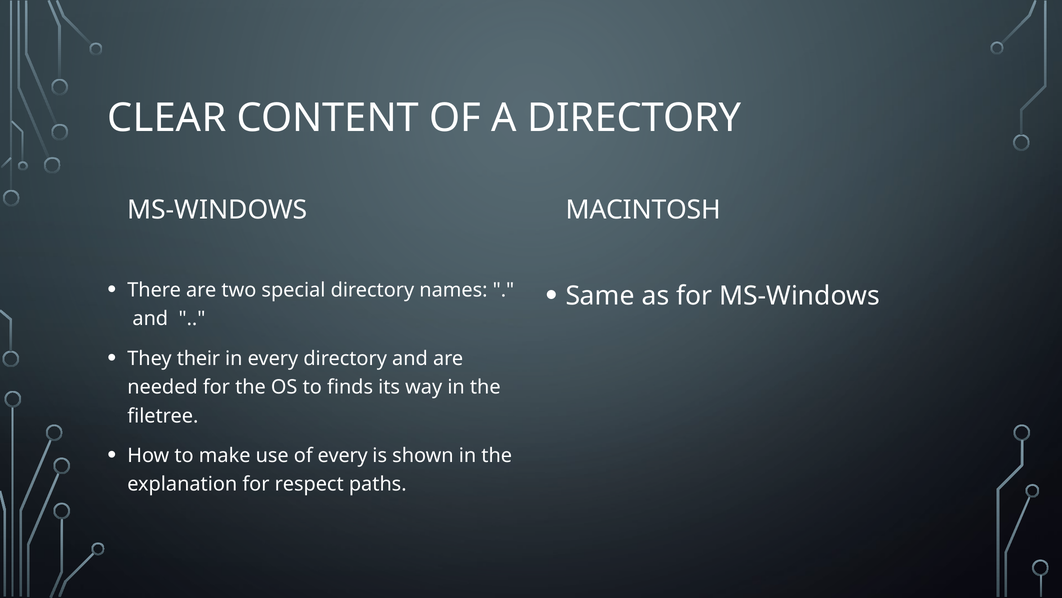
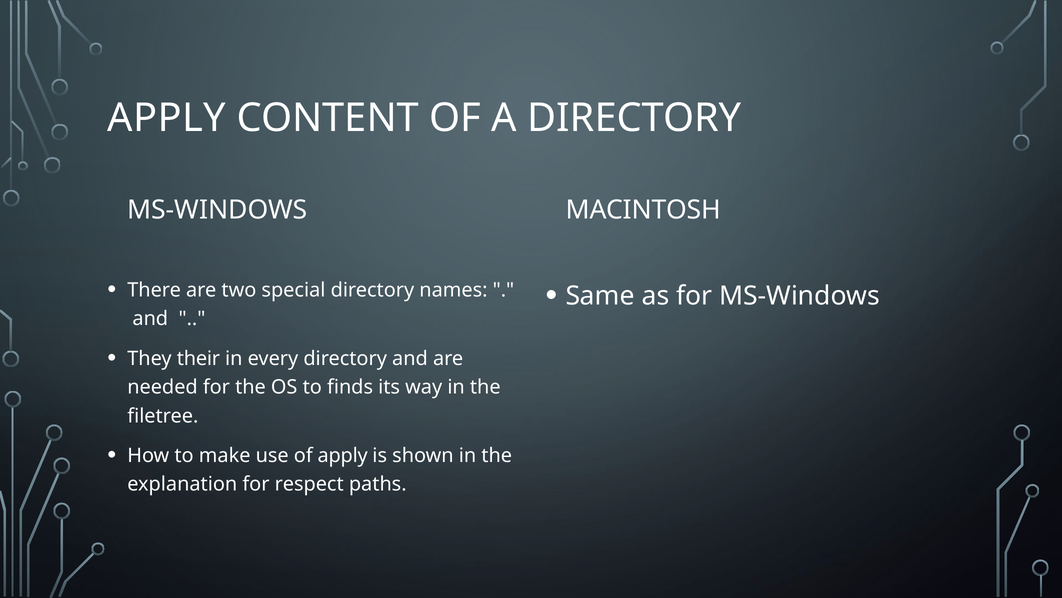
CLEAR: CLEAR -> APPLY (167, 118)
of every: every -> apply (343, 455)
